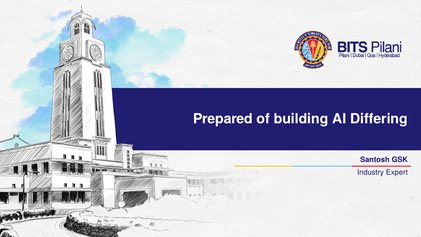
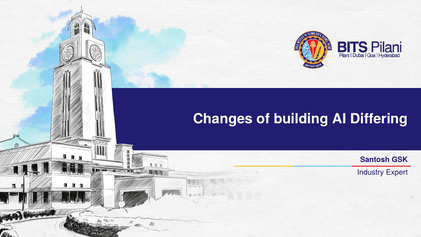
Prepared: Prepared -> Changes (223, 119)
